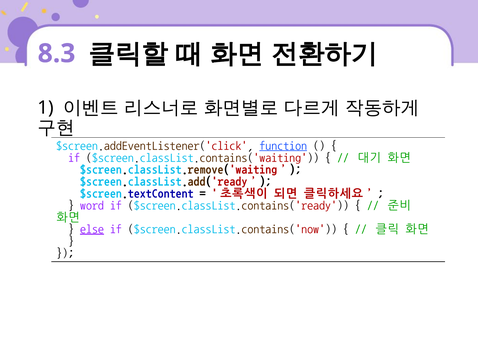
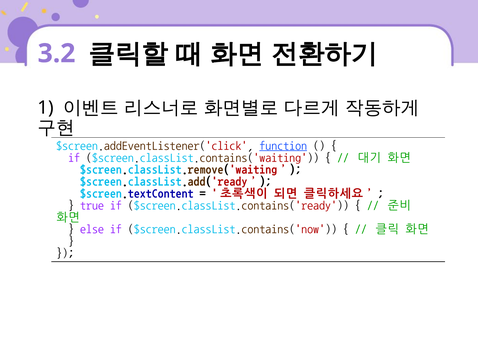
8.3: 8.3 -> 3.2 (57, 54)
word: word -> true (92, 205)
else underline: present -> none (92, 229)
